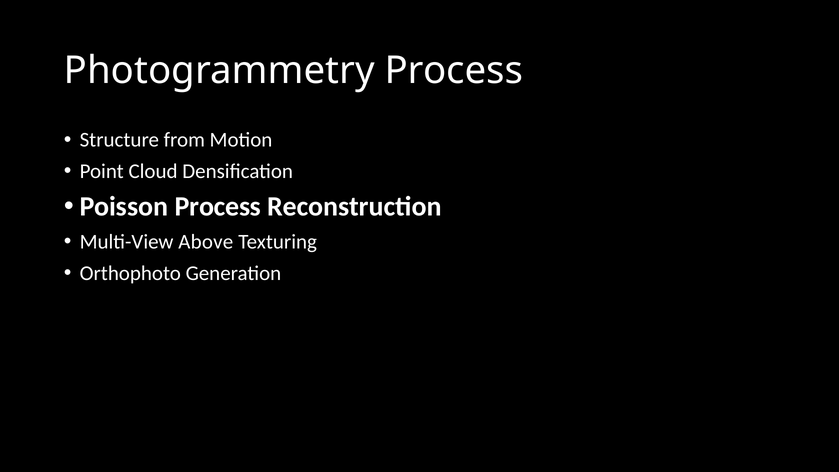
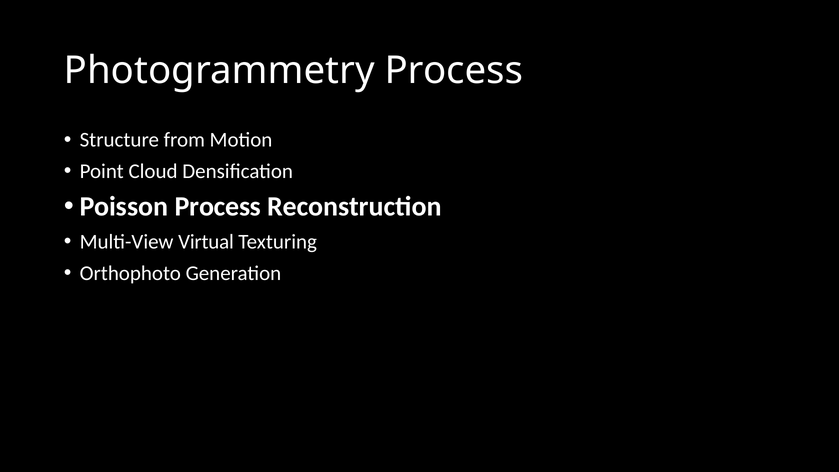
Above: Above -> Virtual (206, 242)
